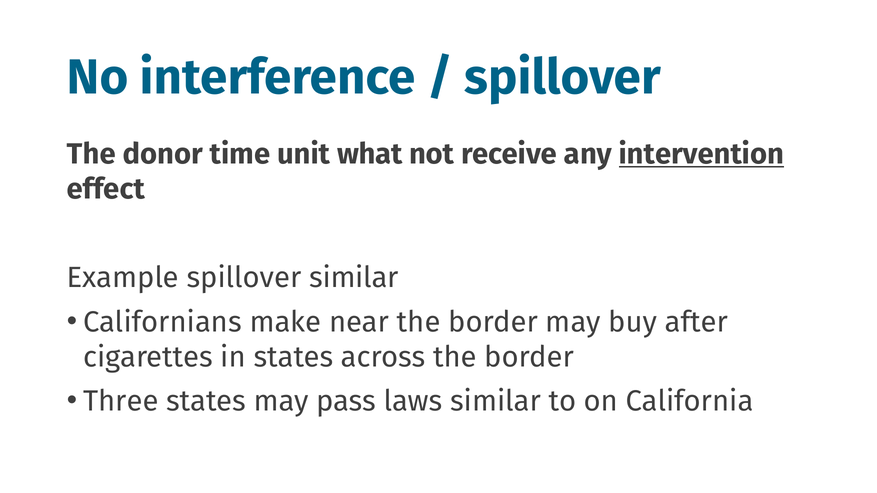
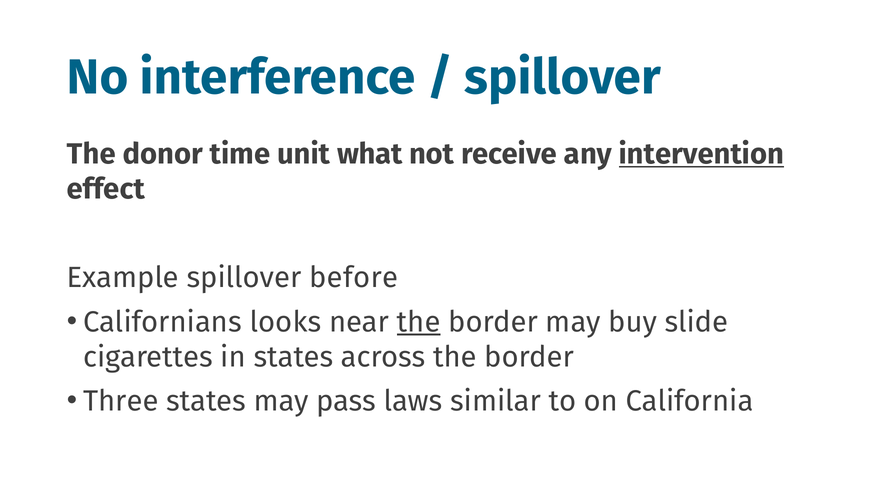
spillover similar: similar -> before (354, 278)
make: make -> looks (285, 322)
the underline: none -> present (419, 322)
after: after -> slide (696, 322)
